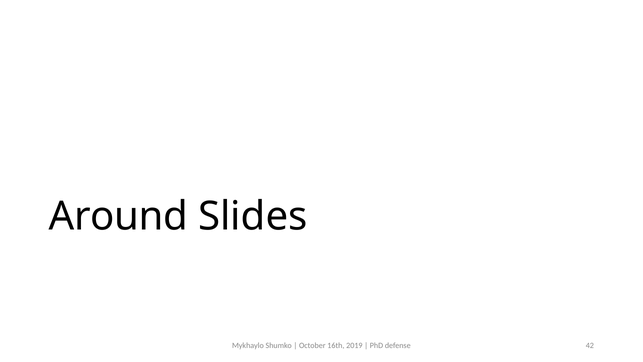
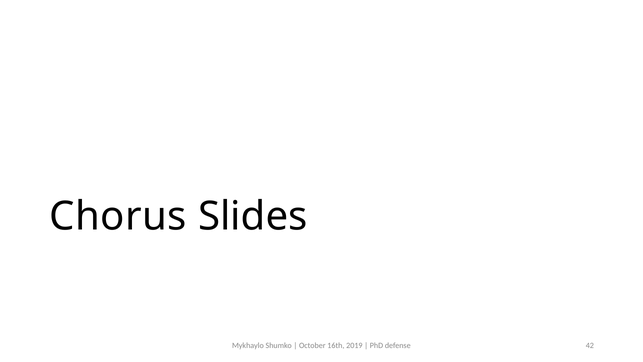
Around: Around -> Chorus (118, 216)
